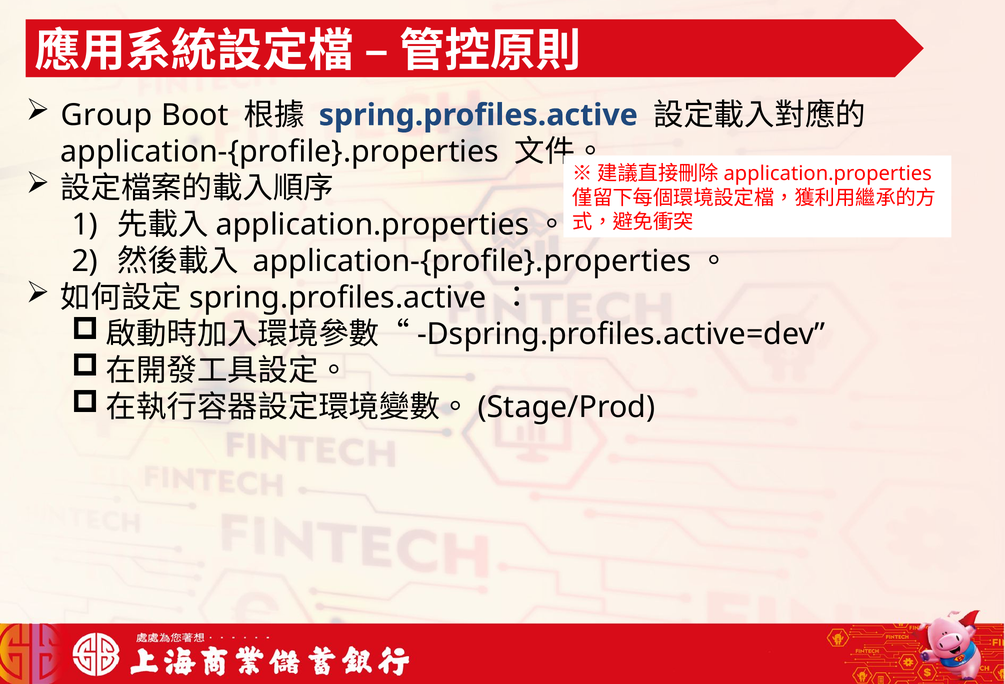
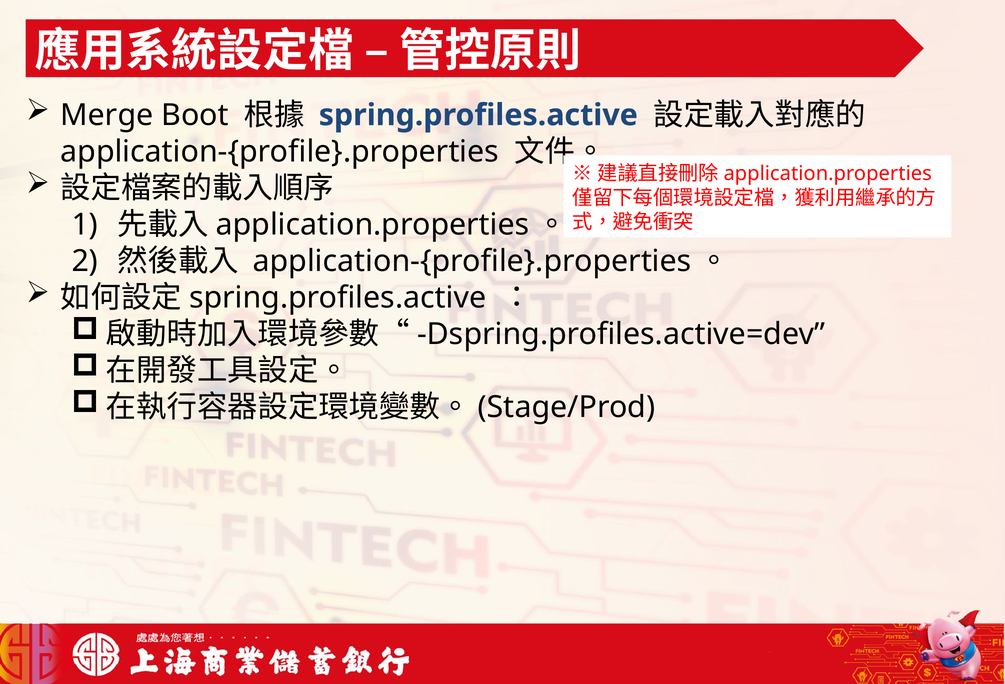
Group: Group -> Merge (107, 115)
